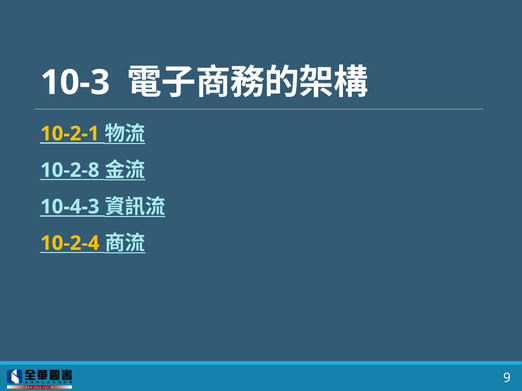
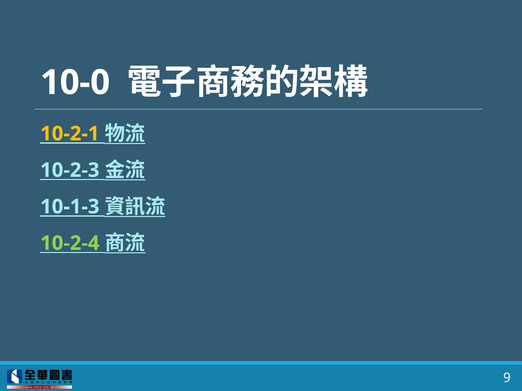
10-3: 10-3 -> 10-0 (75, 83)
10-2-8: 10-2-8 -> 10-2-3 (70, 170)
10-4-3: 10-4-3 -> 10-1-3 (70, 207)
10-2-4 colour: yellow -> light green (70, 243)
